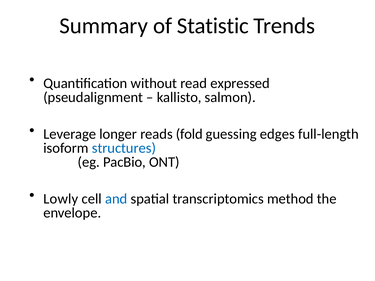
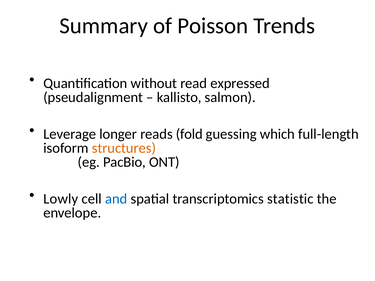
Statistic: Statistic -> Poisson (213, 26)
edges: edges -> which (277, 134)
structures colour: blue -> orange (124, 148)
method: method -> statistic (290, 199)
